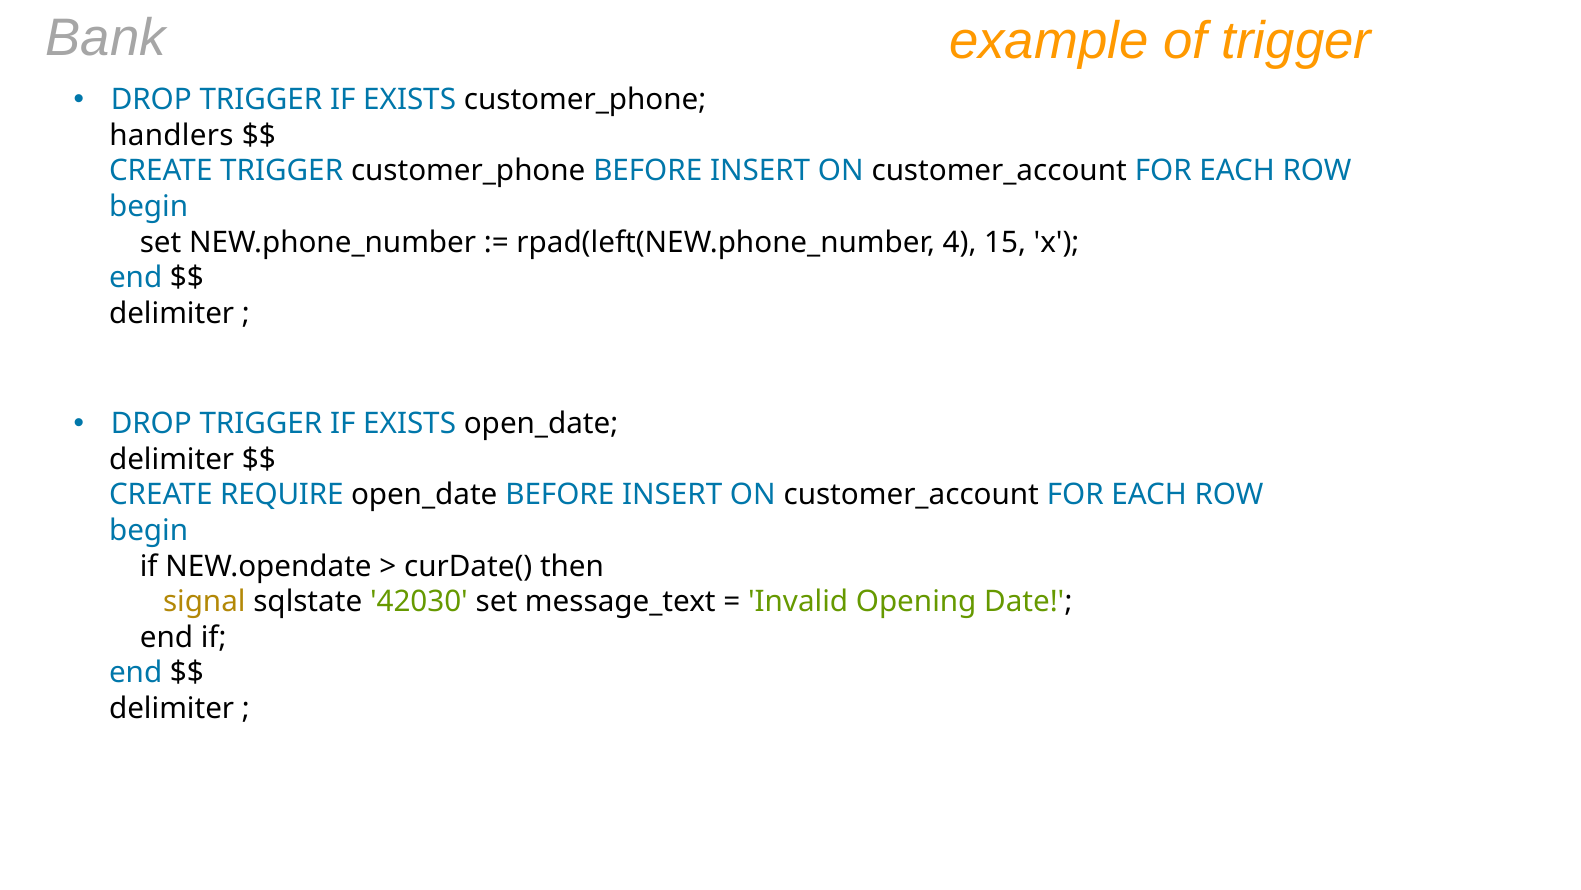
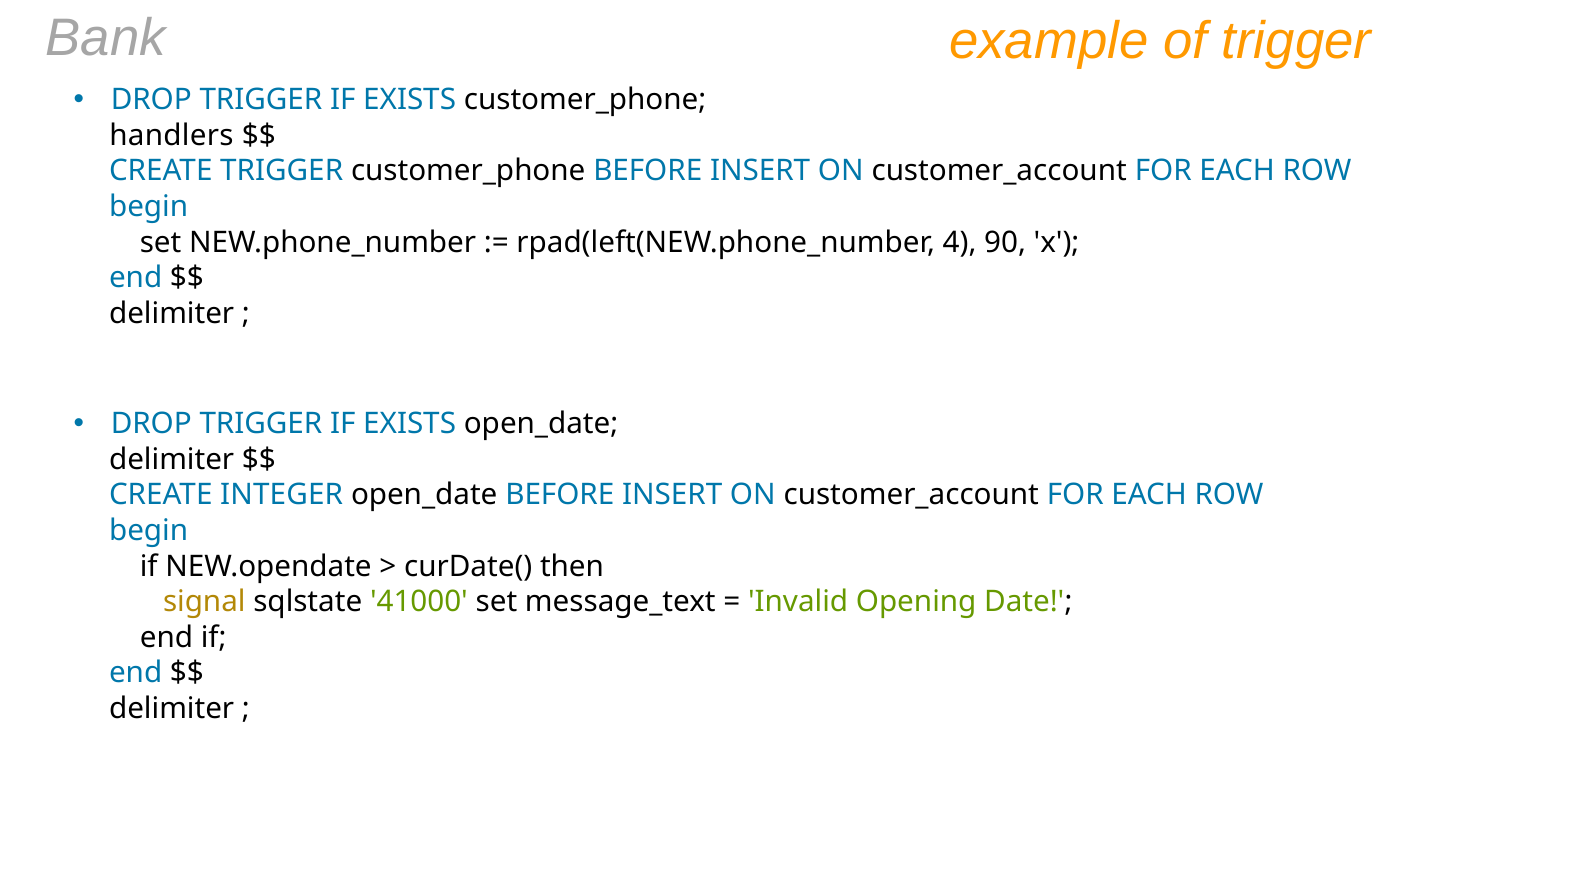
15: 15 -> 90 (1005, 242)
REQUIRE: REQUIRE -> INTEGER (282, 495)
42030: 42030 -> 41000 (419, 601)
